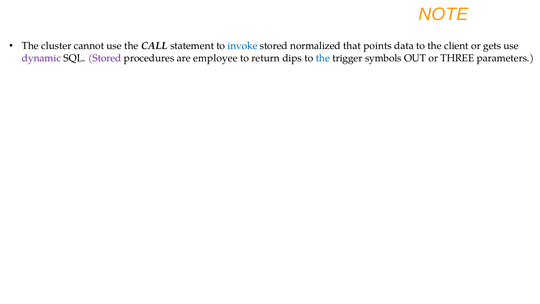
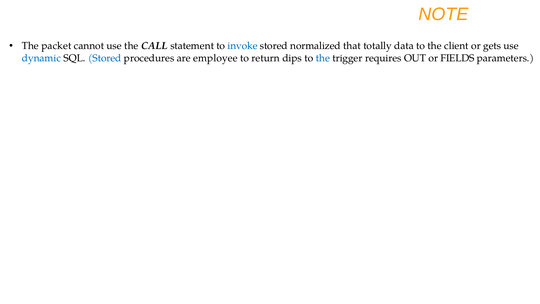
cluster: cluster -> packet (56, 46)
points: points -> totally (378, 46)
dynamic colour: purple -> blue (41, 58)
Stored colour: purple -> blue (105, 58)
symbols: symbols -> requires (383, 58)
THREE: THREE -> FIELDS (458, 58)
